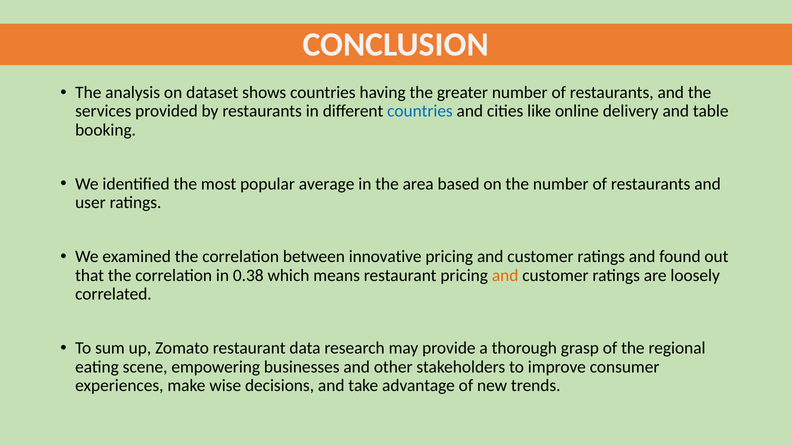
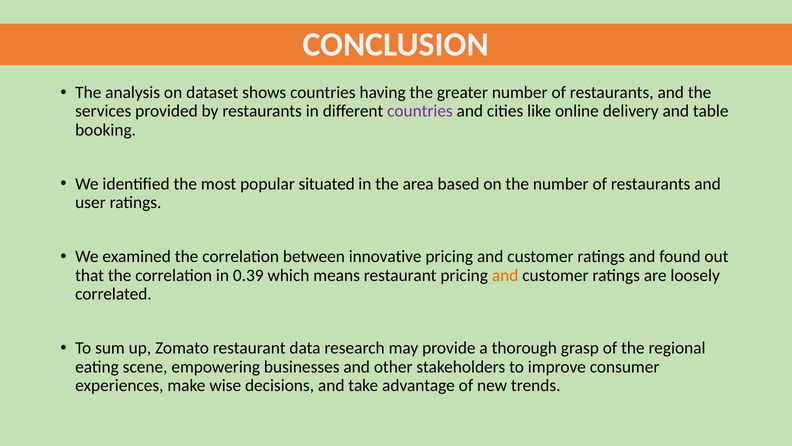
countries colour: blue -> purple (420, 111)
average: average -> situated (327, 184)
0.38: 0.38 -> 0.39 (248, 275)
